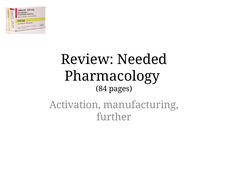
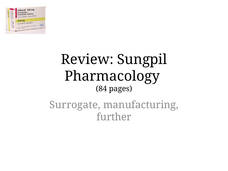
Needed: Needed -> Sungpil (142, 60)
Activation: Activation -> Surrogate (75, 105)
